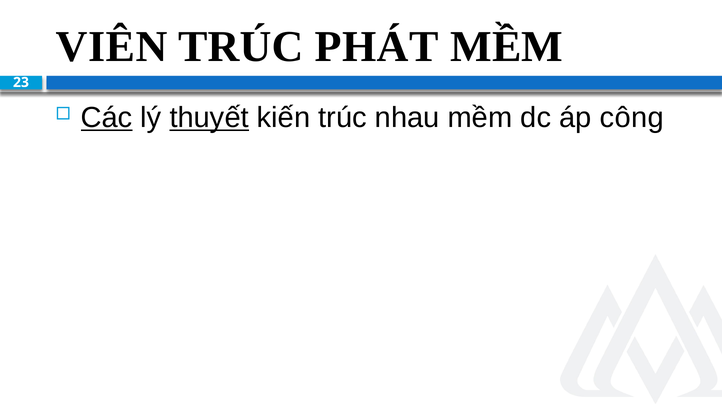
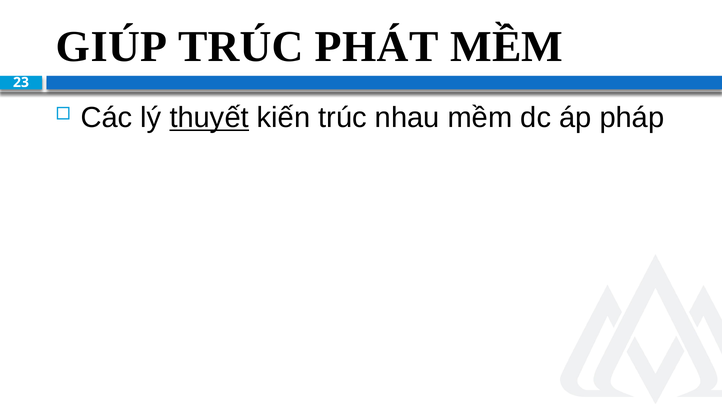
VIÊN: VIÊN -> GIÚP (112, 47)
Các underline: present -> none (107, 118)
công: công -> pháp (632, 118)
